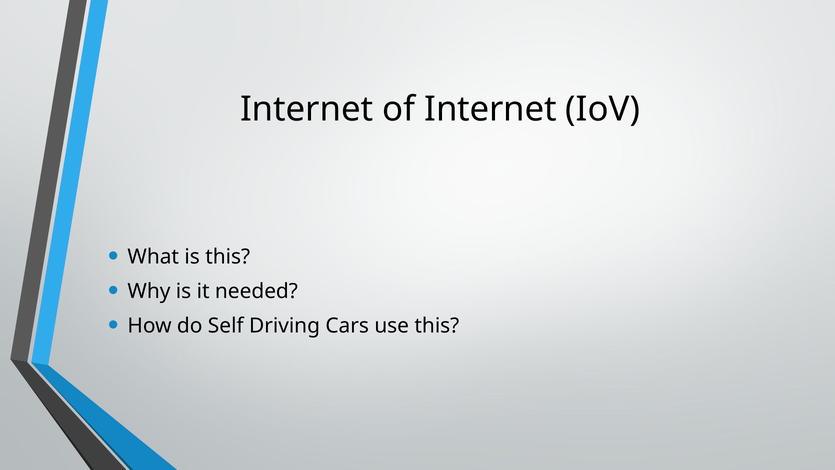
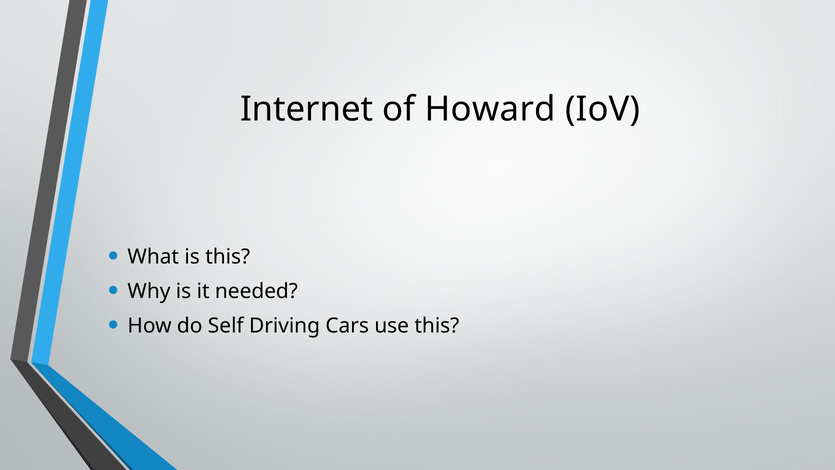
of Internet: Internet -> Howard (490, 109)
